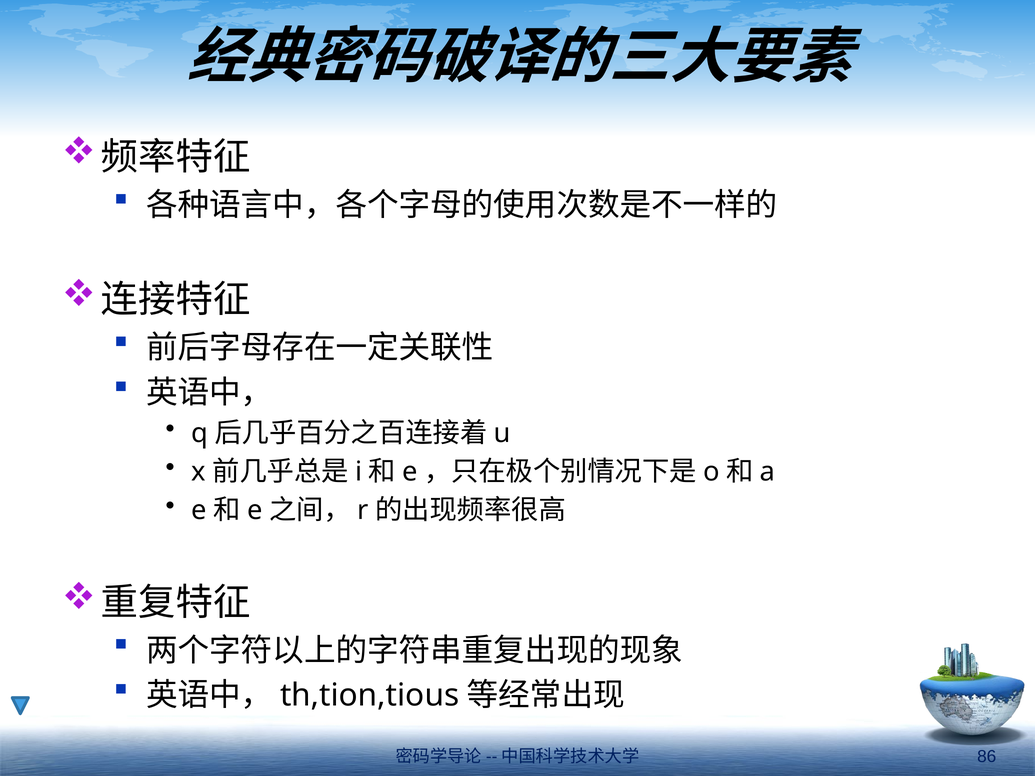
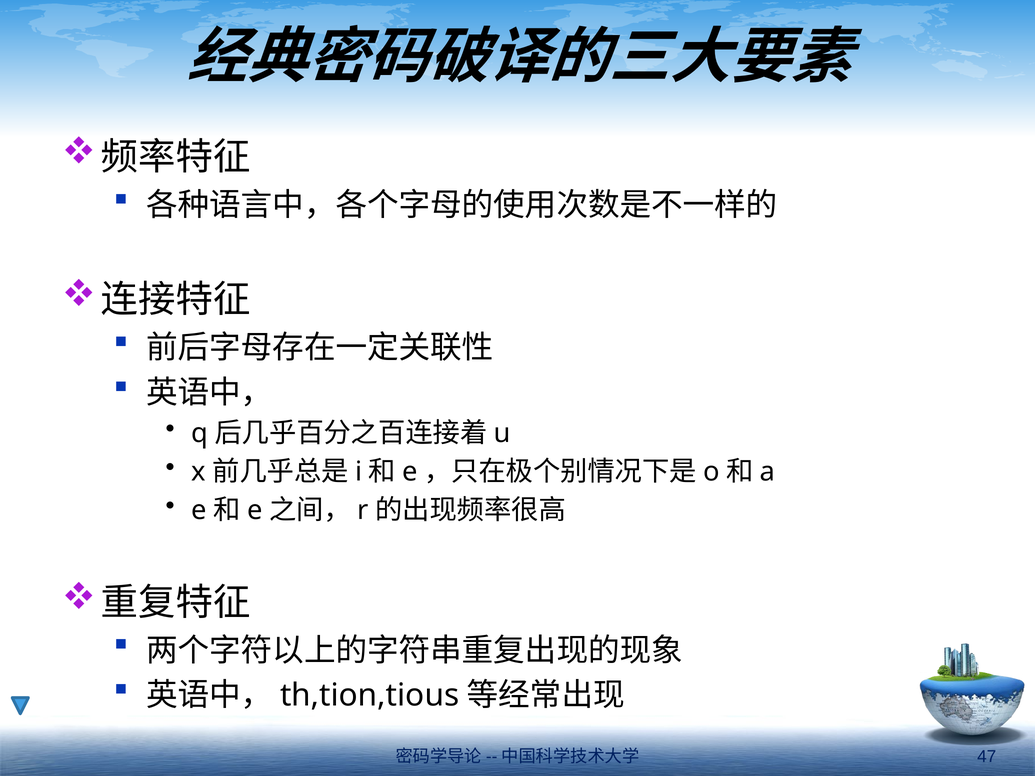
86: 86 -> 47 (987, 757)
